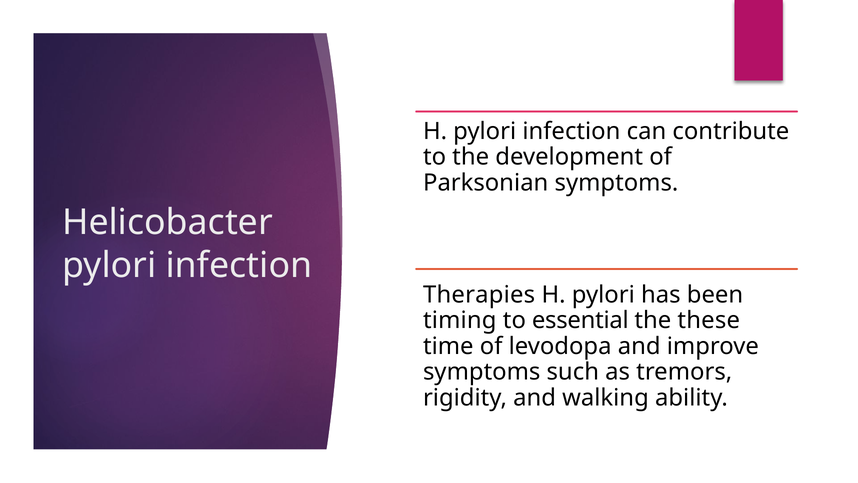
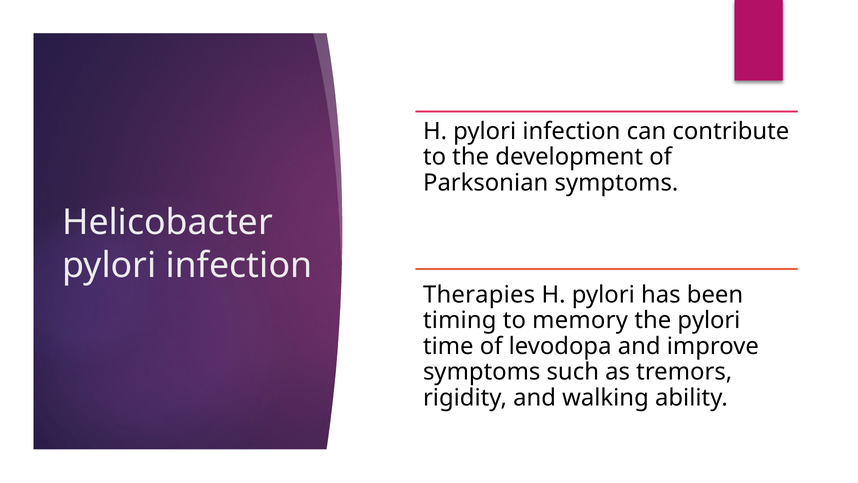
essential: essential -> memory (580, 320)
the these: these -> pylori (709, 320)
